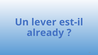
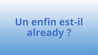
lever: lever -> enfin (44, 22)
